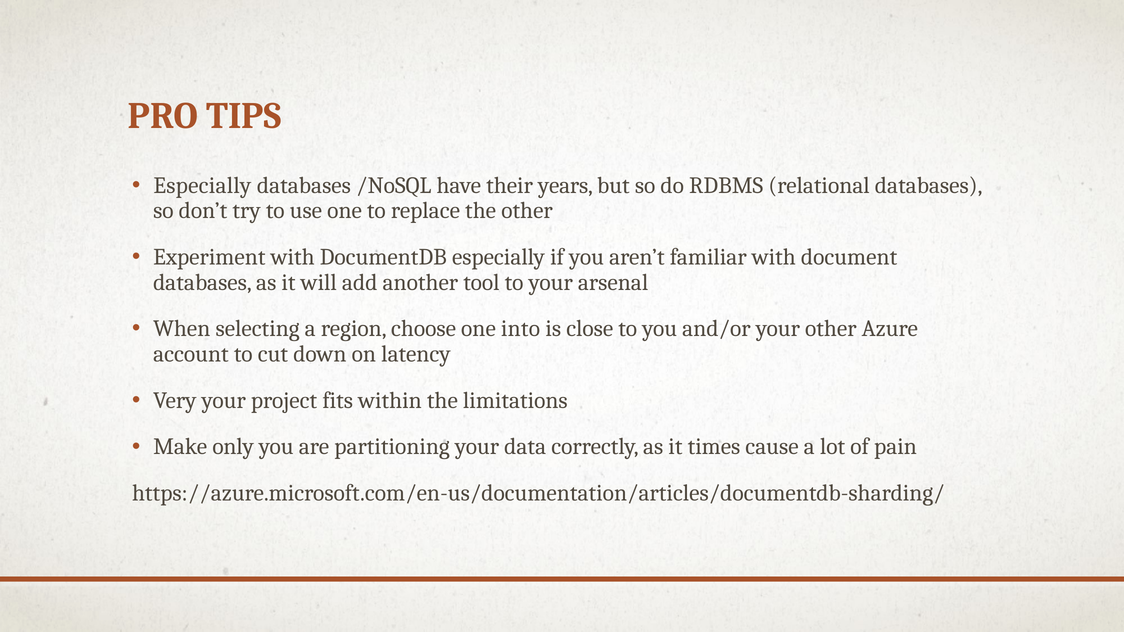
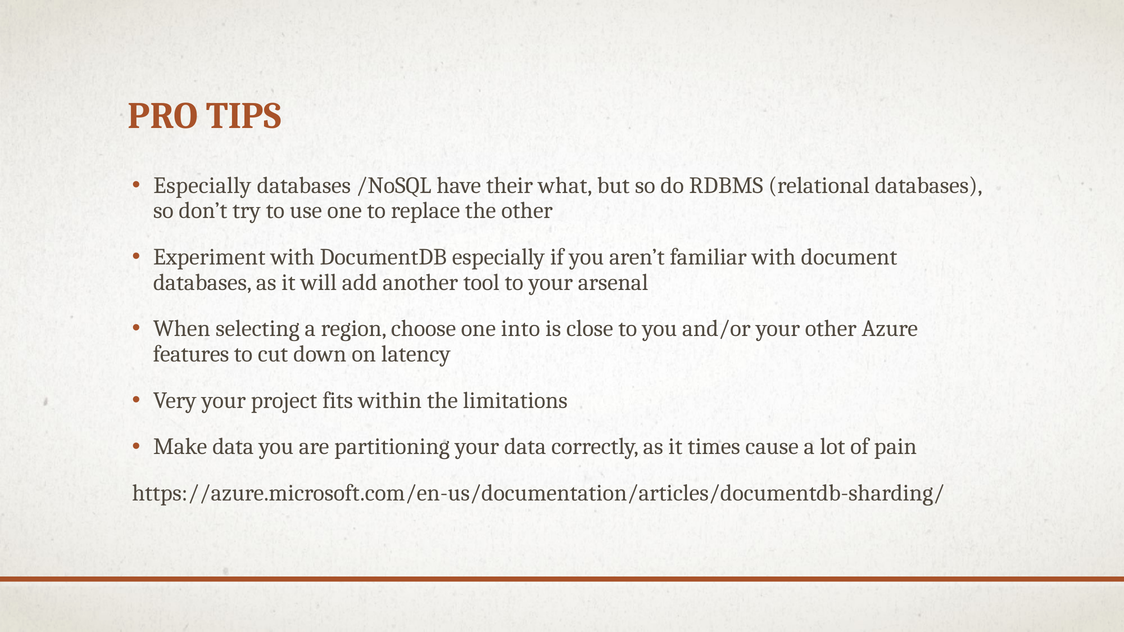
years: years -> what (565, 185)
account: account -> features (191, 354)
Make only: only -> data (233, 447)
